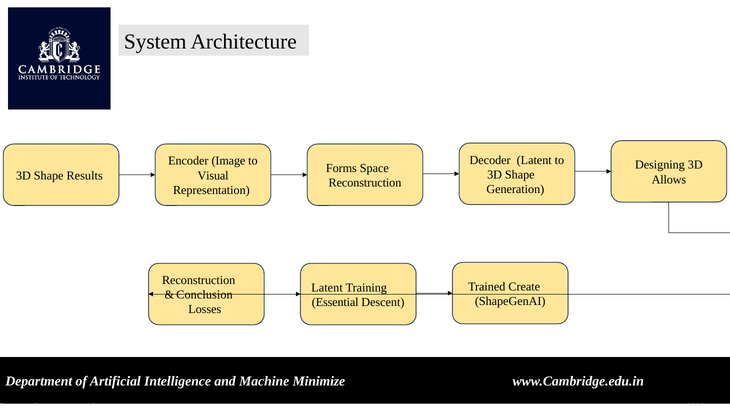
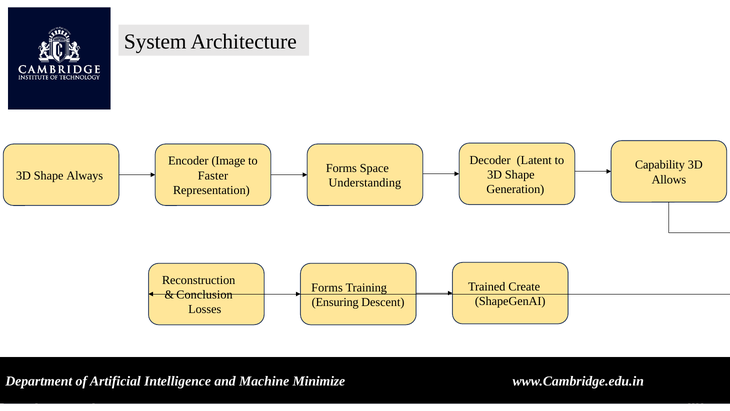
Designing: Designing -> Capability (660, 165)
Results: Results -> Always (85, 175)
Visual: Visual -> Faster (213, 175)
Reconstruction: Reconstruction -> Understanding (365, 183)
Latent: Latent -> Forms (327, 287)
Essential: Essential -> Ensuring (335, 302)
